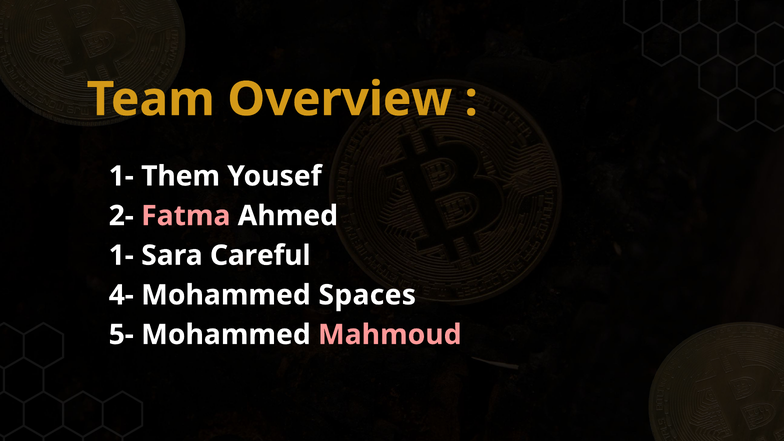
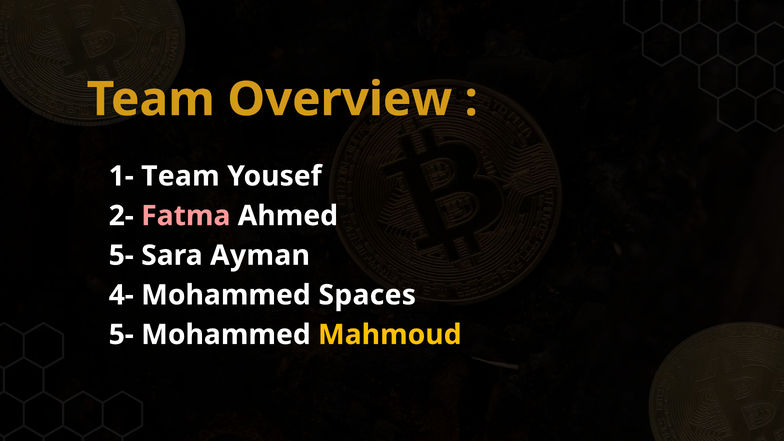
1- Them: Them -> Team (180, 176)
1-: 1- -> 5- (121, 255)
Careful: Careful -> Ayman (260, 255)
Mahmoud colour: pink -> yellow (390, 335)
